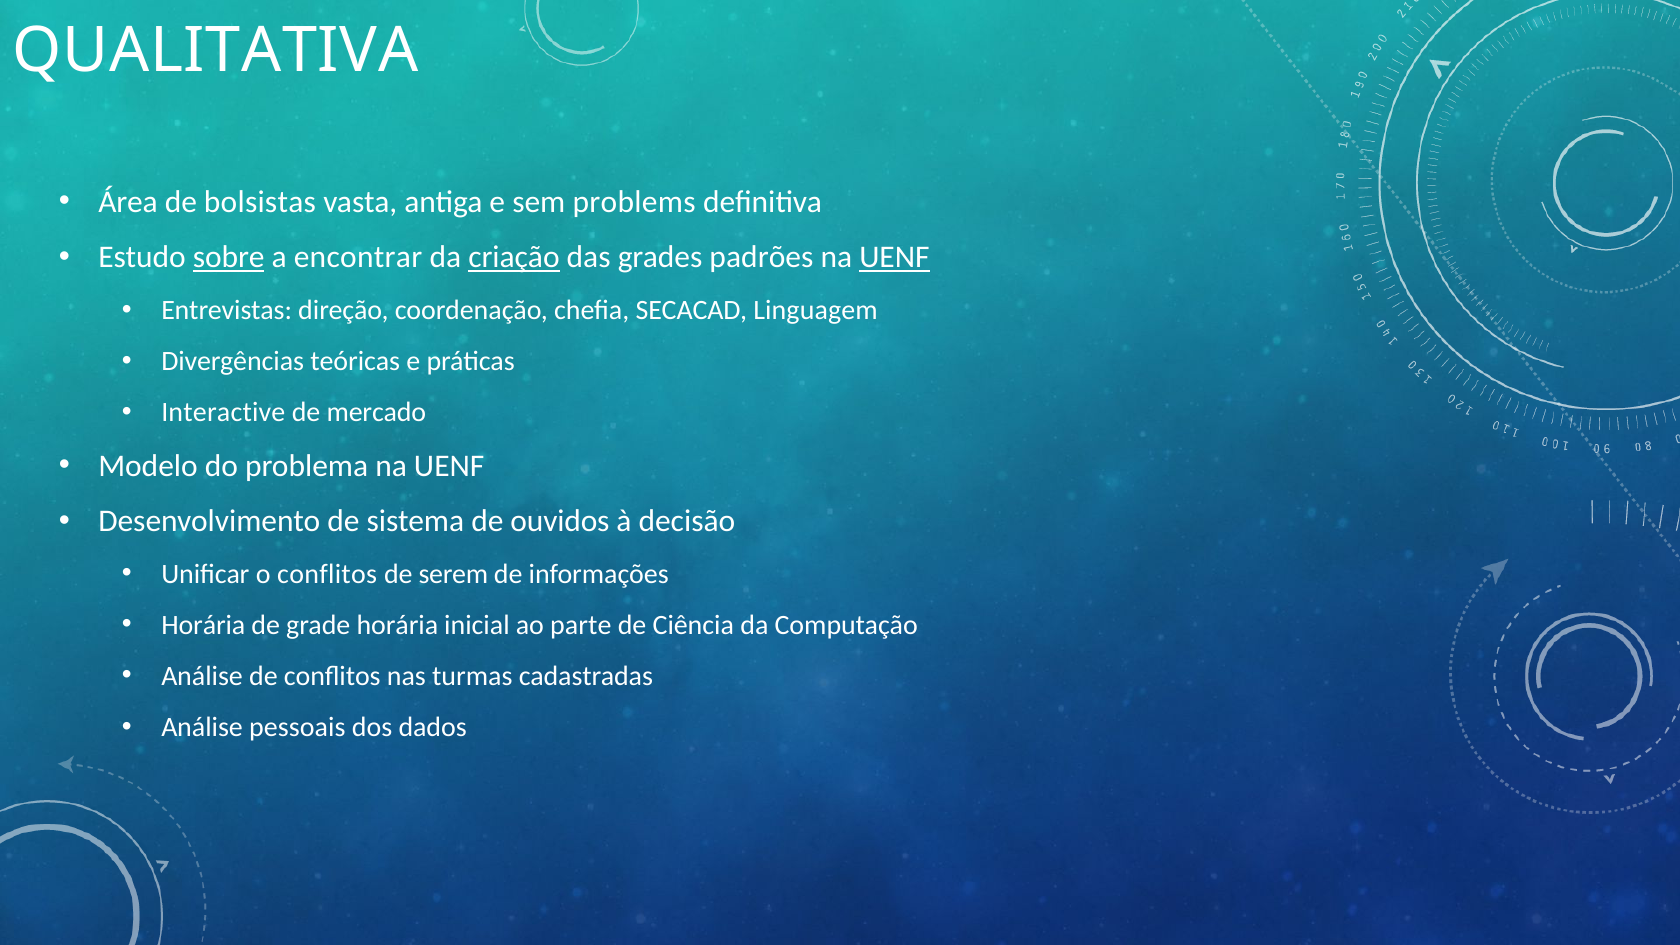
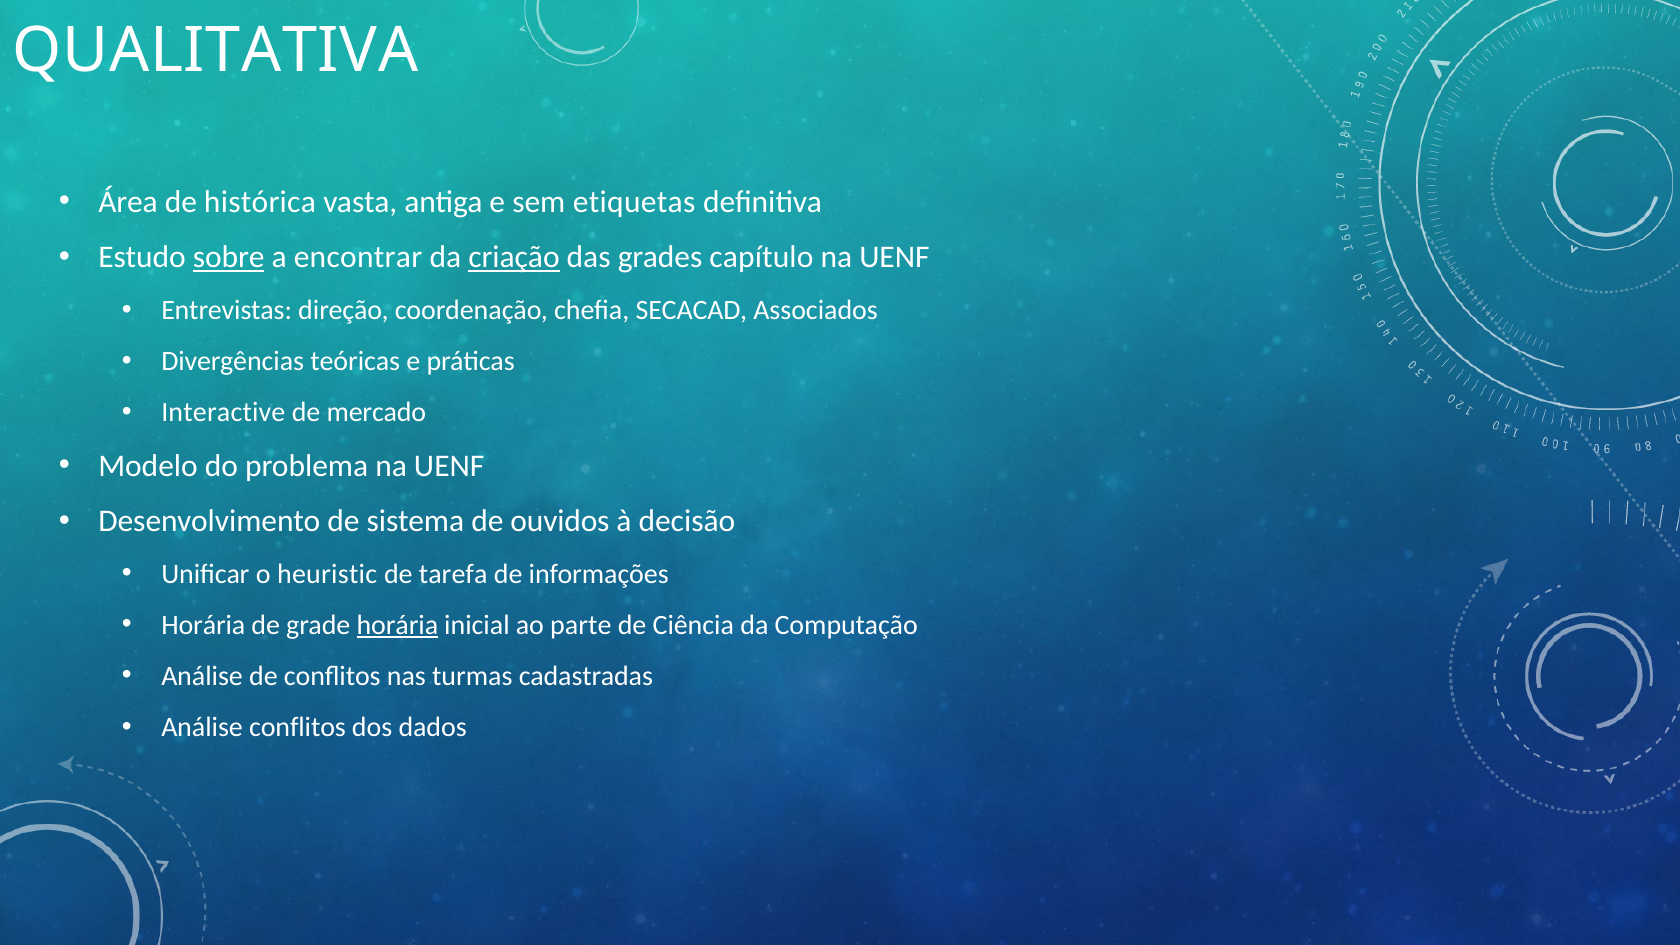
bolsistas: bolsistas -> histórica (260, 202)
problems: problems -> etiquetas (634, 202)
padrões: padrões -> capítulo (761, 258)
UENF underline: present -> none (894, 258)
Linguagem: Linguagem -> Associados (816, 310)
o conflitos: conflitos -> heuristic (327, 574)
serem: serem -> tarefa (453, 574)
horária underline: none -> present (397, 625)
Análise pessoais: pessoais -> conflitos (297, 727)
